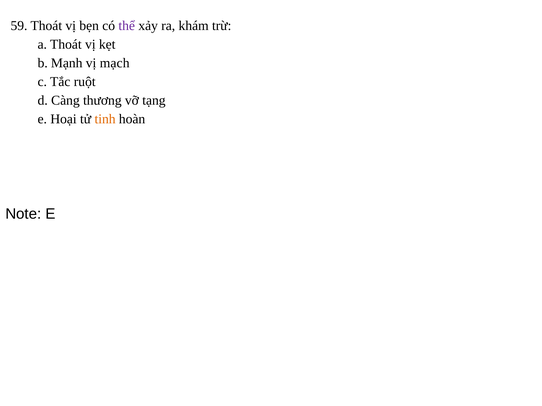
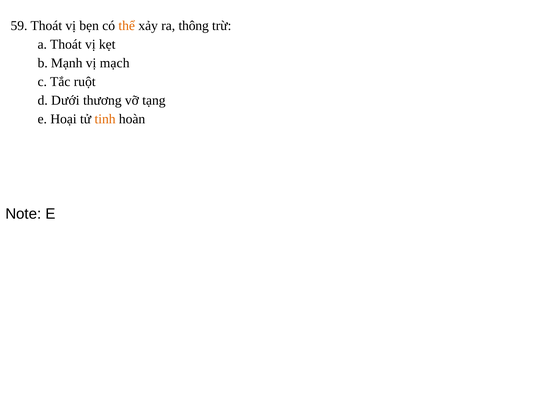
thể colour: purple -> orange (127, 26)
khám: khám -> thông (194, 26)
Càng: Càng -> Dưới (65, 100)
